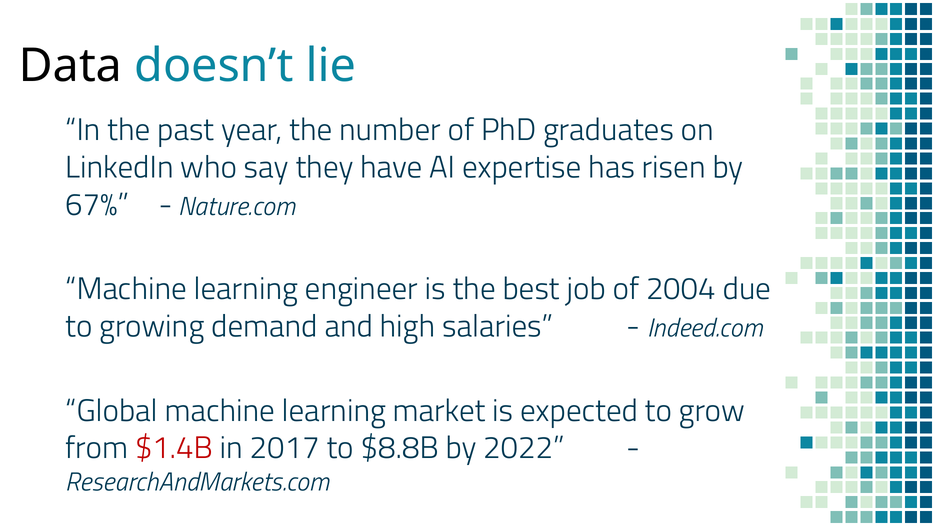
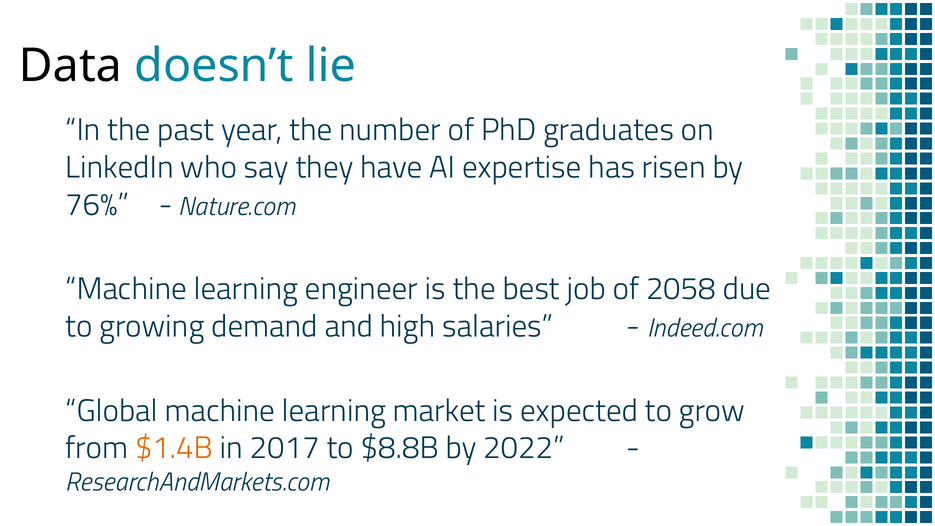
67%: 67% -> 76% (97, 205)
2004: 2004 -> 2058 (681, 289)
$1.4B colour: red -> orange (174, 448)
